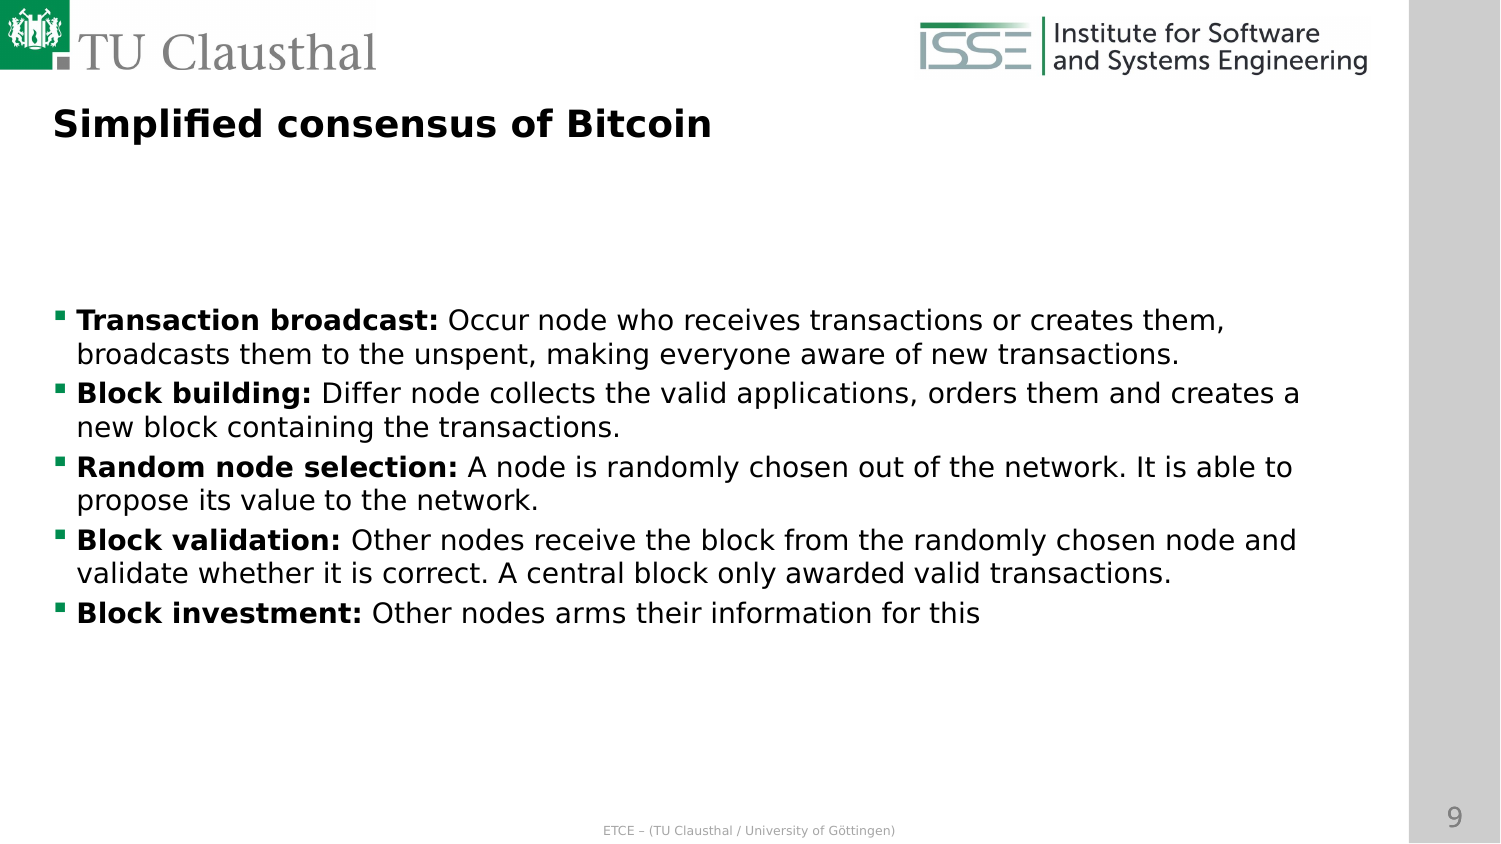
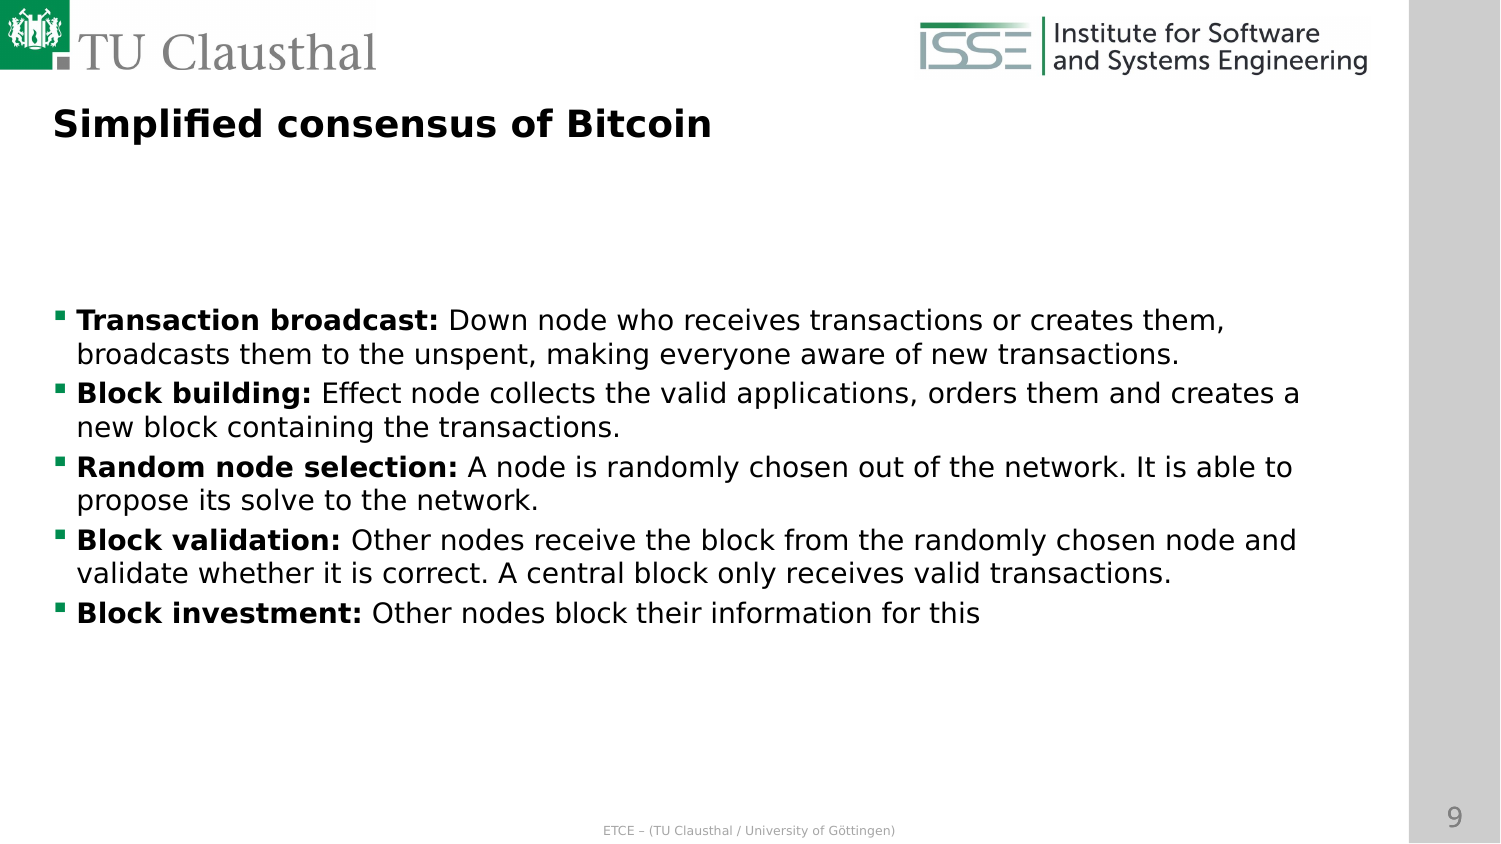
Occur: Occur -> Down (488, 322)
Differ: Differ -> Effect (362, 395)
value: value -> solve (278, 502)
only awarded: awarded -> receives (845, 575)
nodes arms: arms -> block (591, 614)
